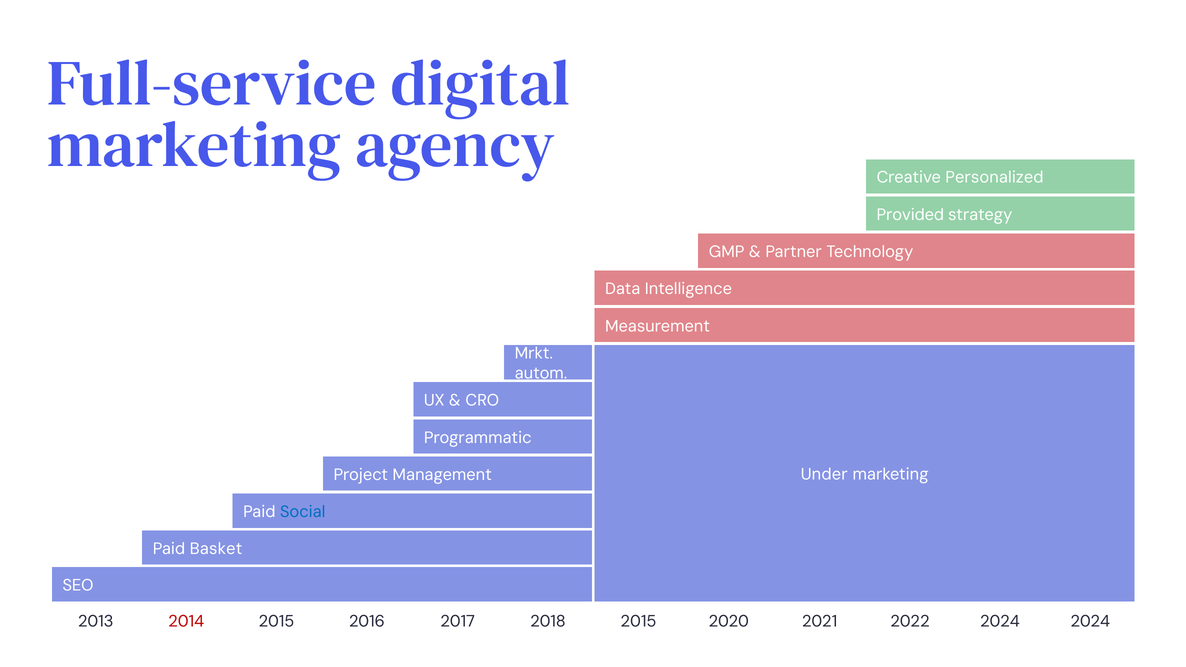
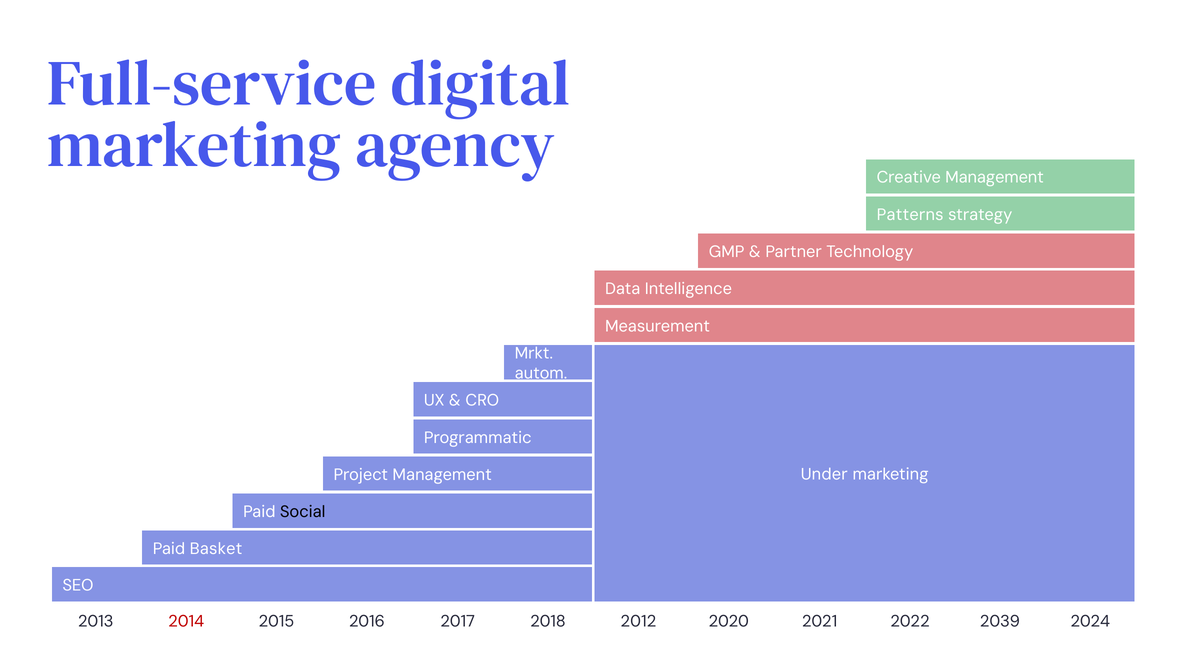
Creative Personalized: Personalized -> Management (995, 178)
Provided: Provided -> Patterns (910, 215)
Social colour: blue -> black (303, 512)
2018 2015: 2015 -> 2012 (638, 622)
2022 2024: 2024 -> 2039 (1000, 622)
